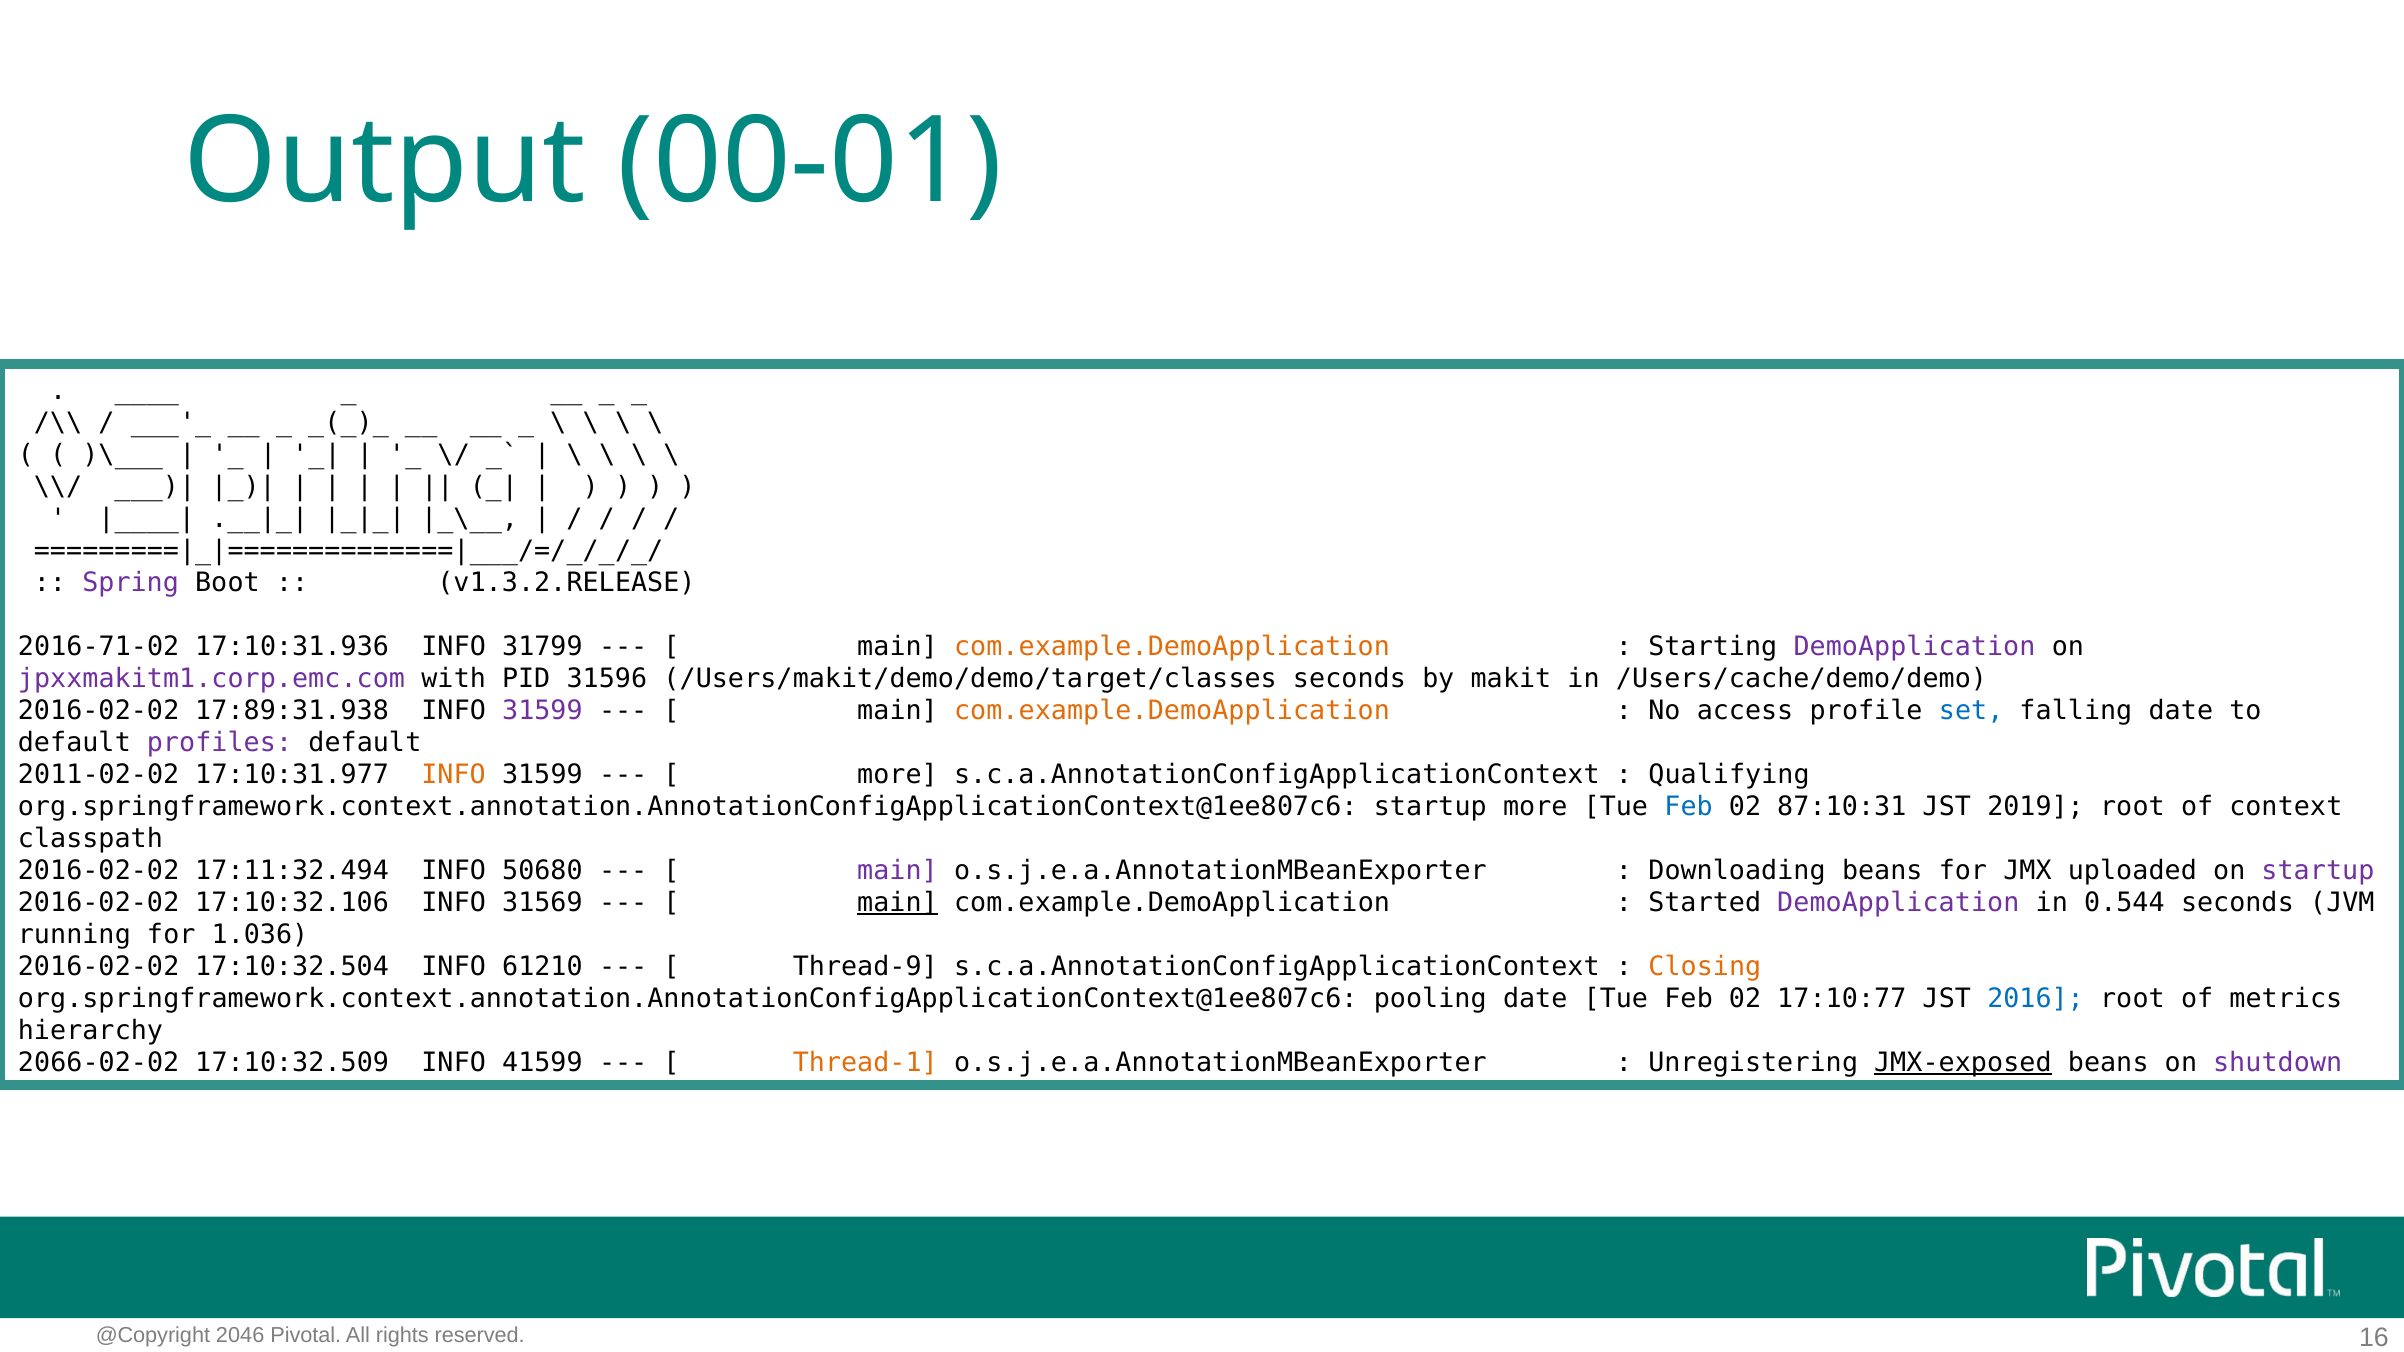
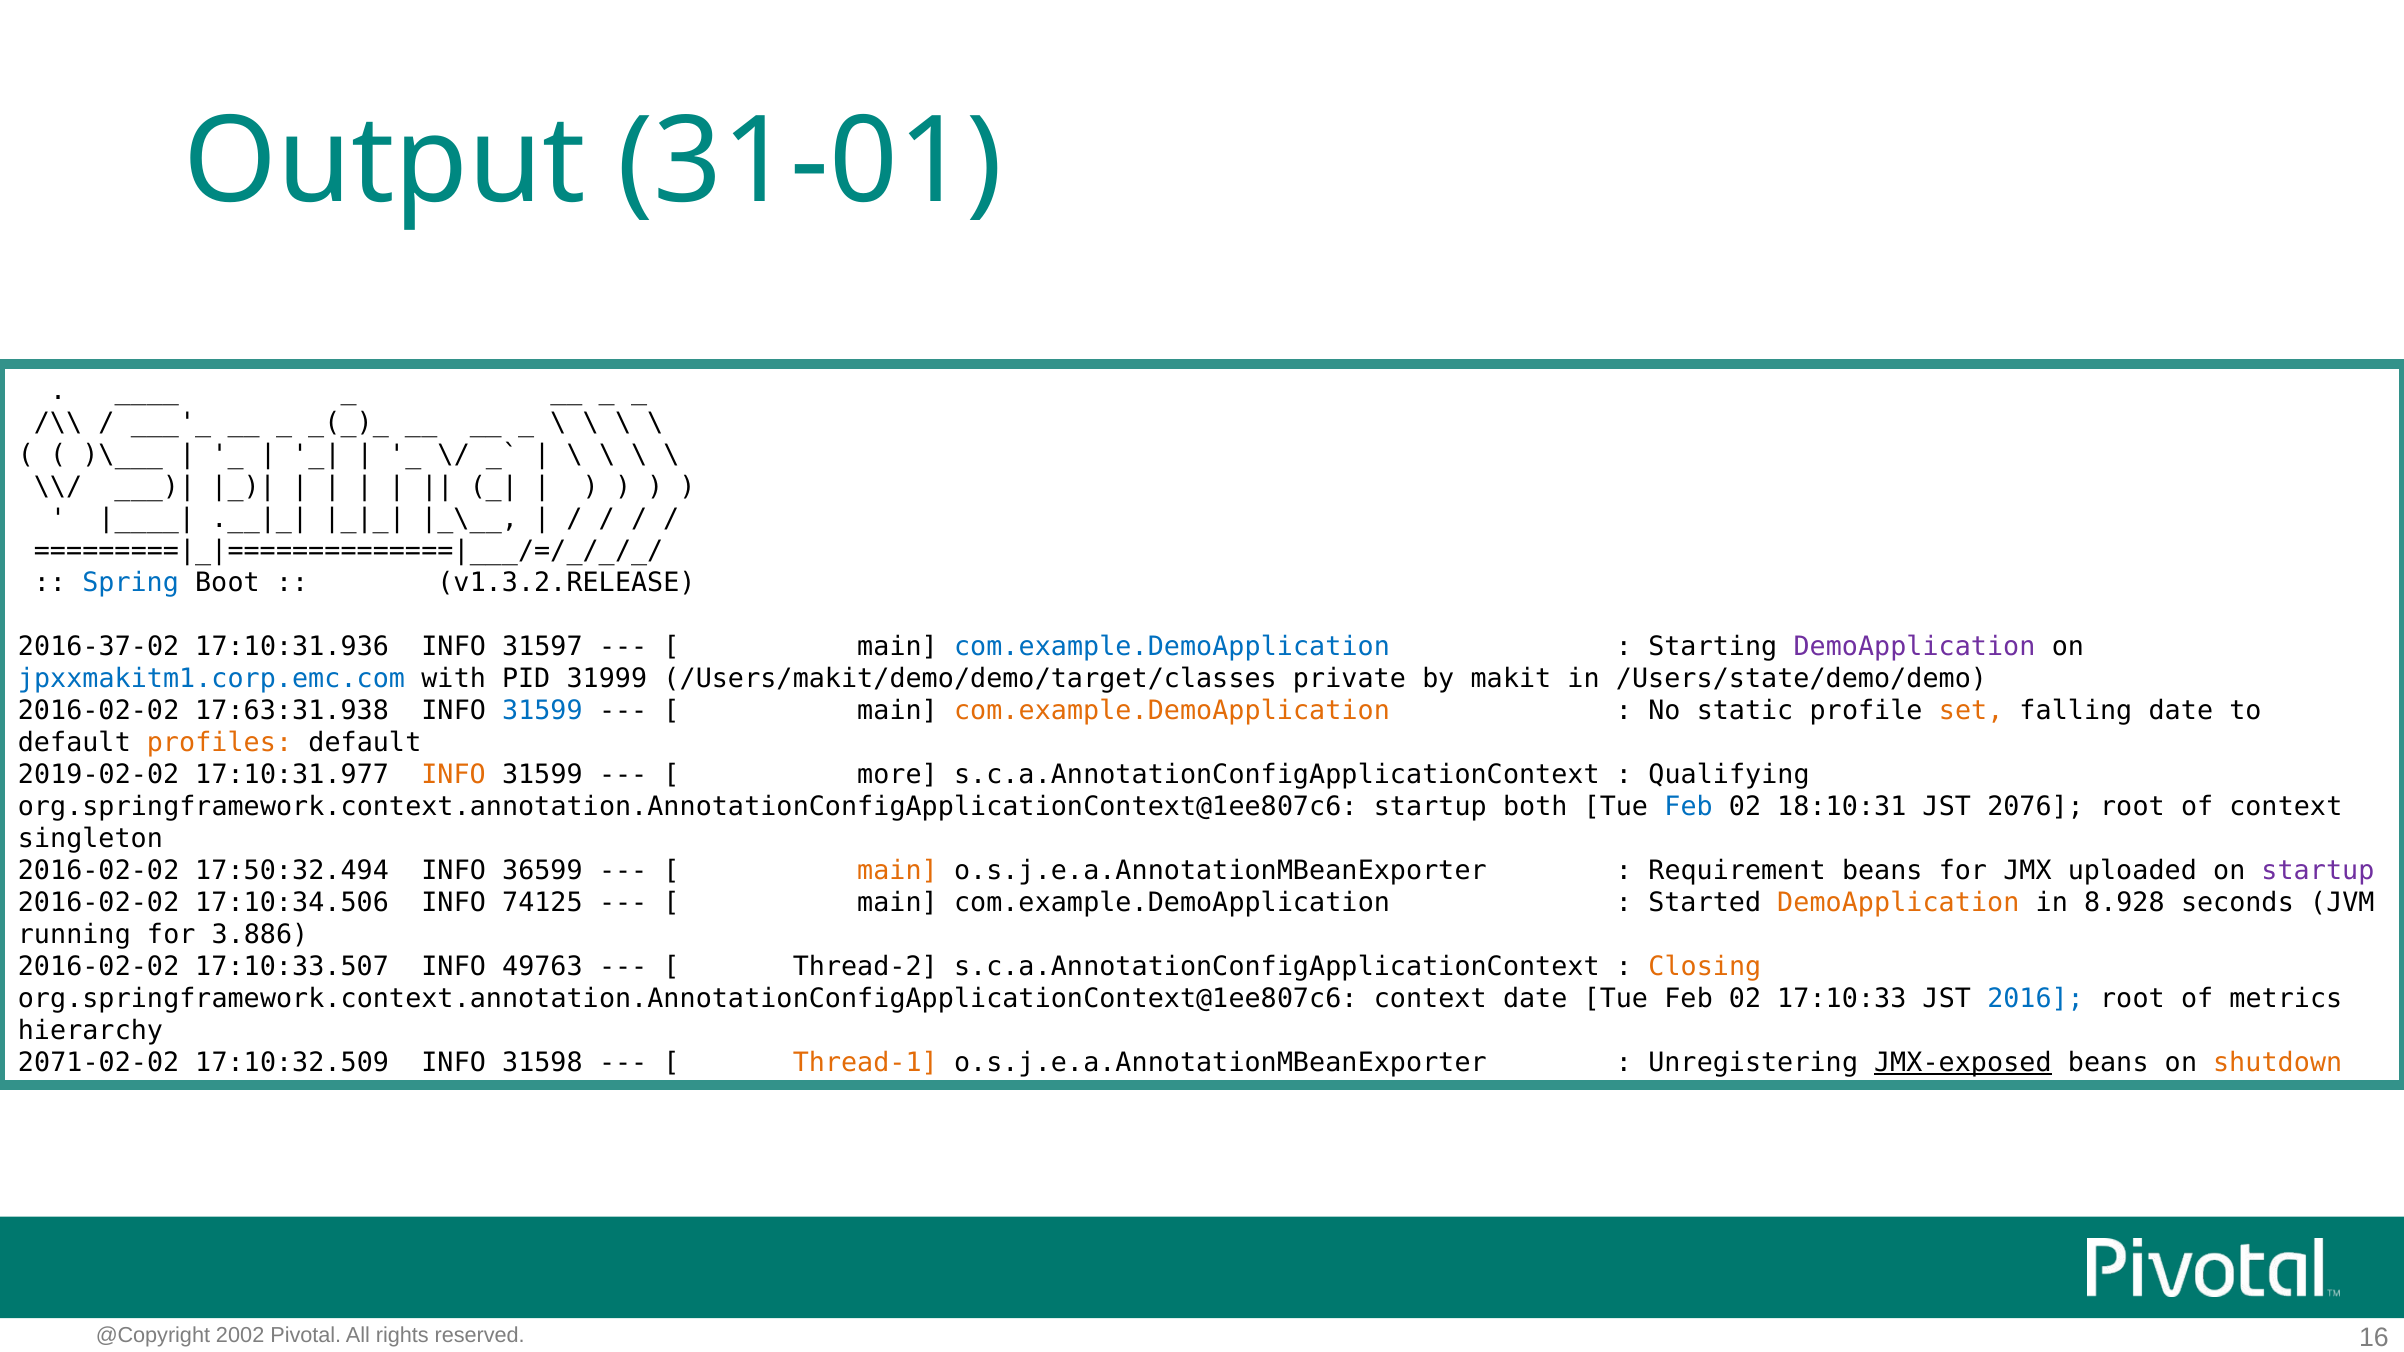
00-01: 00-01 -> 31-01 (810, 162)
Spring colour: purple -> blue (131, 583)
2016-71-02: 2016-71-02 -> 2016-37-02 (99, 647)
31799: 31799 -> 31597 (542, 647)
com.example.DemoApplication colour: orange -> blue (1172, 647)
jpxxmakitm1.corp.emc.com colour: purple -> blue (211, 679)
31596: 31596 -> 31999 (607, 679)
/Users/makit/demo/demo/target/classes seconds: seconds -> private (1349, 679)
/Users/cache/demo/demo: /Users/cache/demo/demo -> /Users/state/demo/demo (1801, 679)
17:89:31.938: 17:89:31.938 -> 17:63:31.938 (292, 711)
31599 colour: purple -> blue (542, 711)
access: access -> static (1745, 711)
set colour: blue -> orange (1971, 711)
profiles colour: purple -> orange (219, 743)
2011-02-02: 2011-02-02 -> 2019-02-02 (99, 775)
startup more: more -> both (1535, 807)
87:10:31: 87:10:31 -> 18:10:31 (1842, 807)
2019: 2019 -> 2076 (2036, 807)
classpath: classpath -> singleton (90, 839)
17:11:32.494: 17:11:32.494 -> 17:50:32.494 (292, 871)
50680: 50680 -> 36599 (542, 871)
main colour: purple -> orange (897, 871)
Downloading: Downloading -> Requirement (1737, 871)
17:10:32.106: 17:10:32.106 -> 17:10:34.506 (292, 903)
31569: 31569 -> 74125 (542, 903)
main underline: present -> none (897, 903)
DemoApplication colour: purple -> orange (1898, 903)
0.544: 0.544 -> 8.928 (2124, 903)
1.036: 1.036 -> 3.886 (260, 935)
17:10:32.504: 17:10:32.504 -> 17:10:33.507 (292, 967)
61210: 61210 -> 49763 (542, 967)
Thread-9: Thread-9 -> Thread-2 (865, 967)
org.springframework.context.annotation.AnnotationConfigApplicationContext@1ee807c6 pooling: pooling -> context (1430, 999)
17:10:77: 17:10:77 -> 17:10:33 (1842, 999)
2066-02-02: 2066-02-02 -> 2071-02-02 (99, 1063)
41599: 41599 -> 31598 (542, 1063)
shutdown colour: purple -> orange (2278, 1063)
2046: 2046 -> 2002 (240, 1336)
